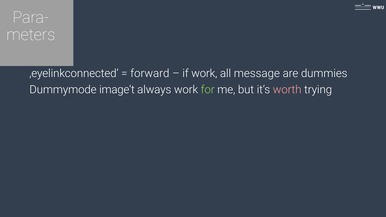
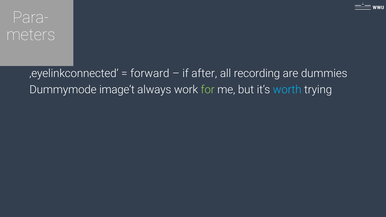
if work: work -> after (204, 74)
message: message -> recording (257, 74)
worth colour: pink -> light blue (287, 90)
